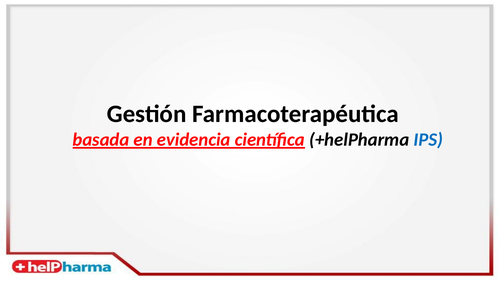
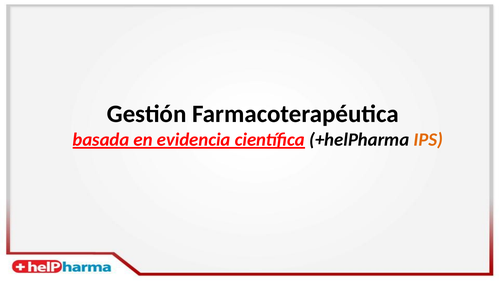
IPS colour: blue -> orange (428, 140)
